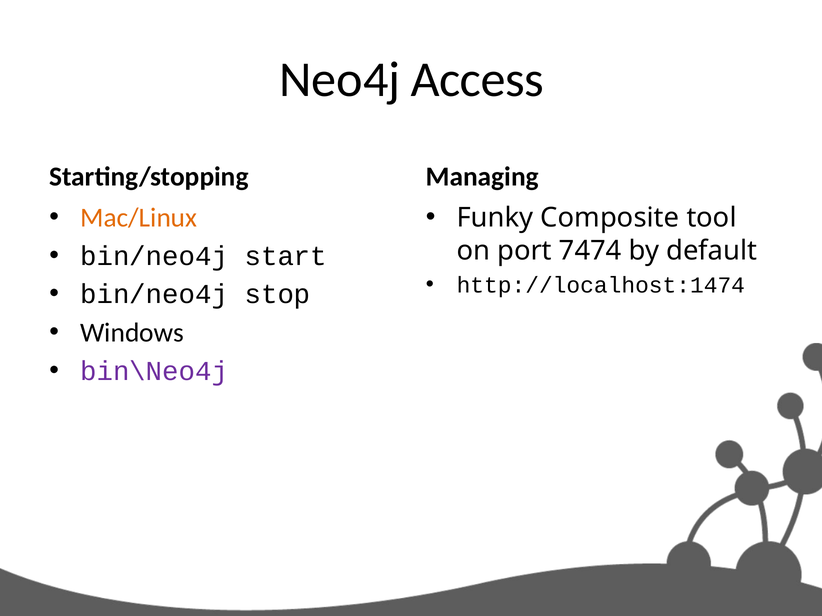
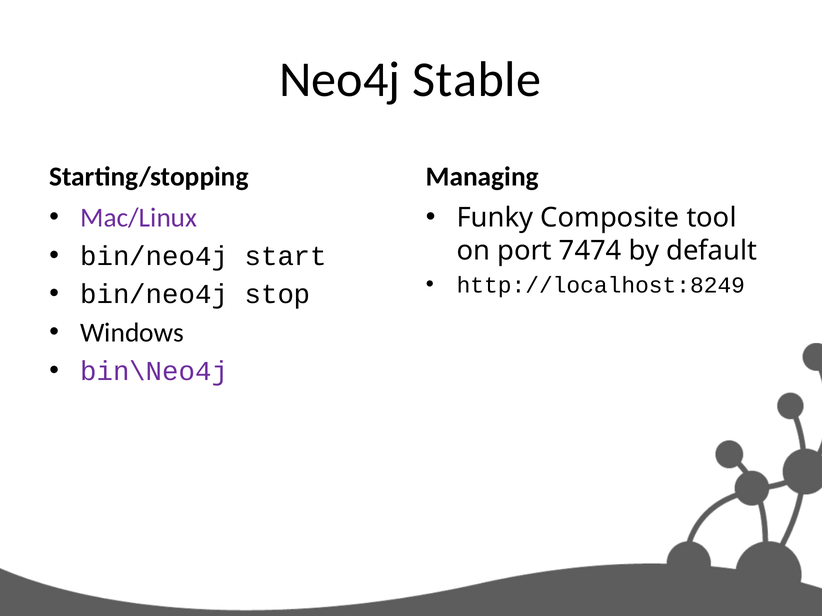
Access: Access -> Stable (477, 80)
Mac/Linux colour: orange -> purple (139, 218)
http://localhost:1474: http://localhost:1474 -> http://localhost:8249 (601, 285)
